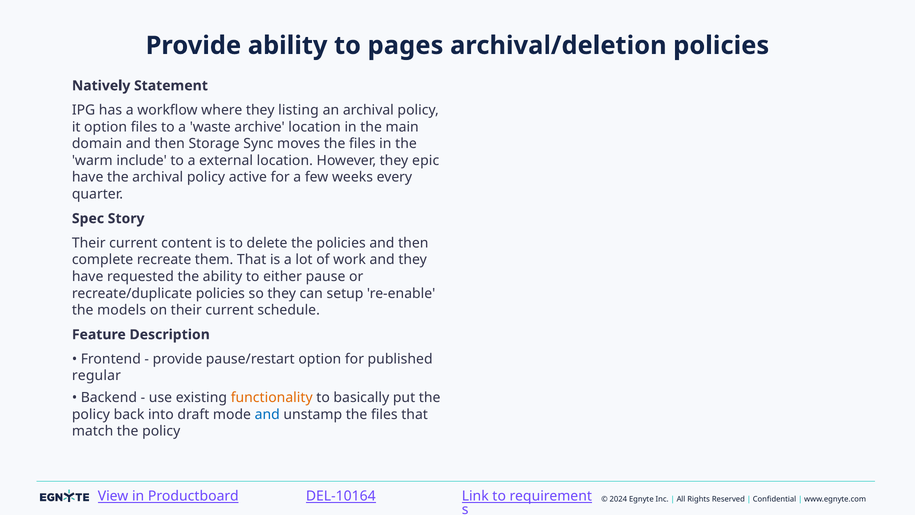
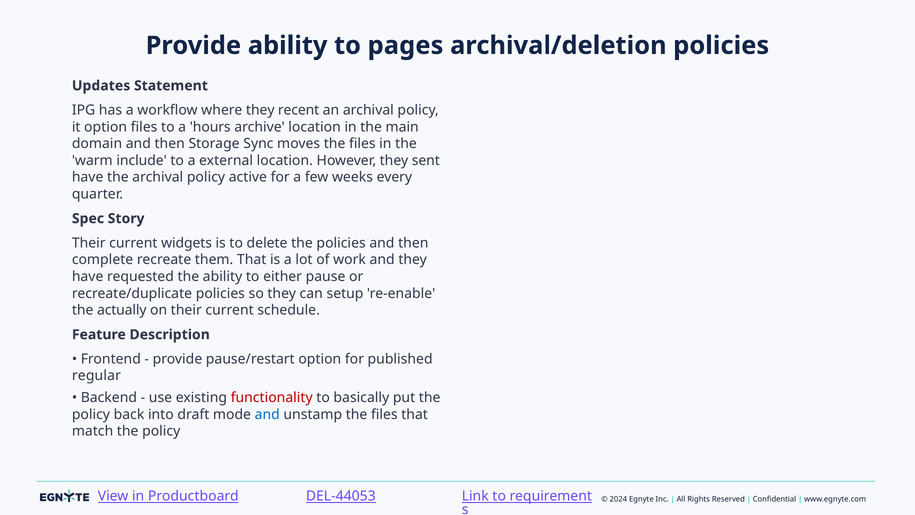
Natively: Natively -> Updates (101, 86)
listing: listing -> recent (299, 110)
waste: waste -> hours (210, 127)
epic: epic -> sent (426, 160)
content: content -> widgets (187, 243)
models: models -> actually (122, 310)
functionality colour: orange -> red (272, 398)
DEL-10164: DEL-10164 -> DEL-44053 (341, 496)
